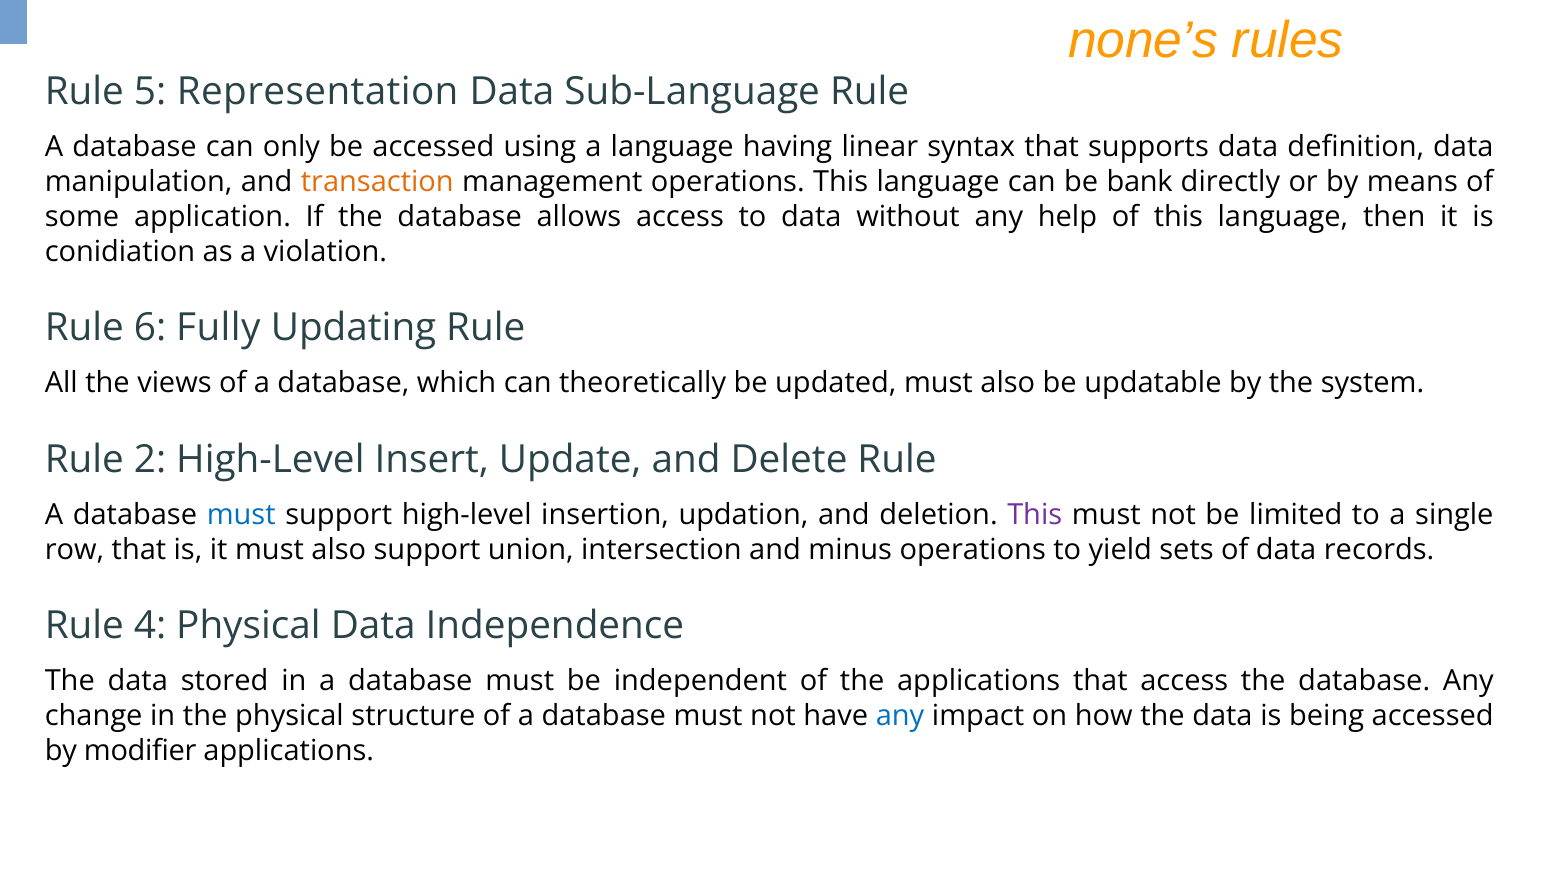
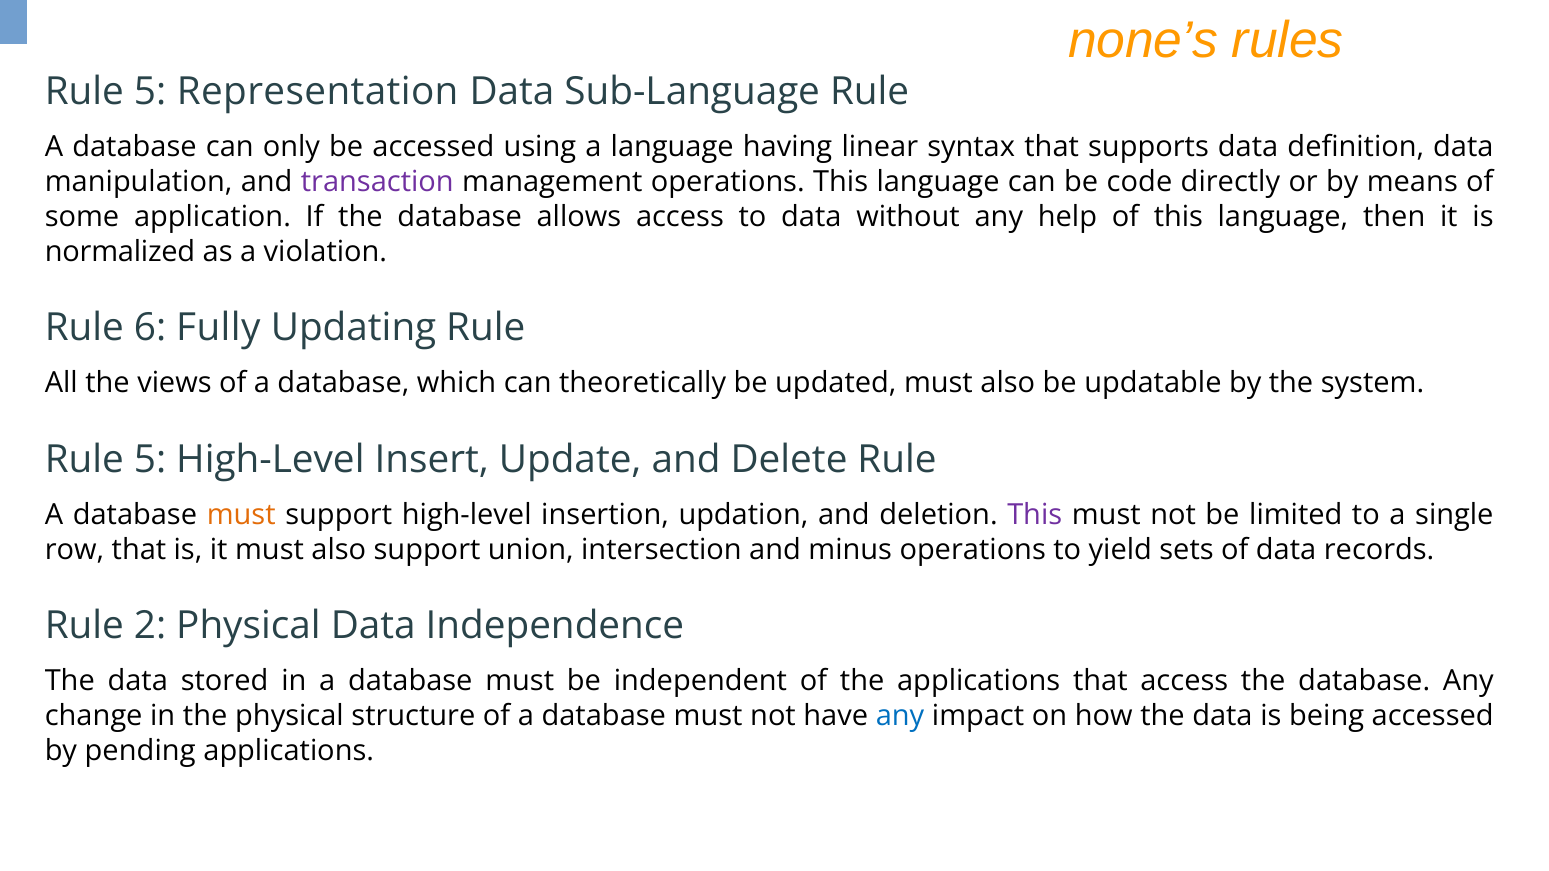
transaction colour: orange -> purple (377, 182)
bank: bank -> code (1140, 182)
conidiation: conidiation -> normalized (120, 252)
2: 2 -> 5 (150, 460)
must colour: blue -> orange (241, 515)
4: 4 -> 2 (150, 626)
modifier: modifier -> pending (140, 751)
